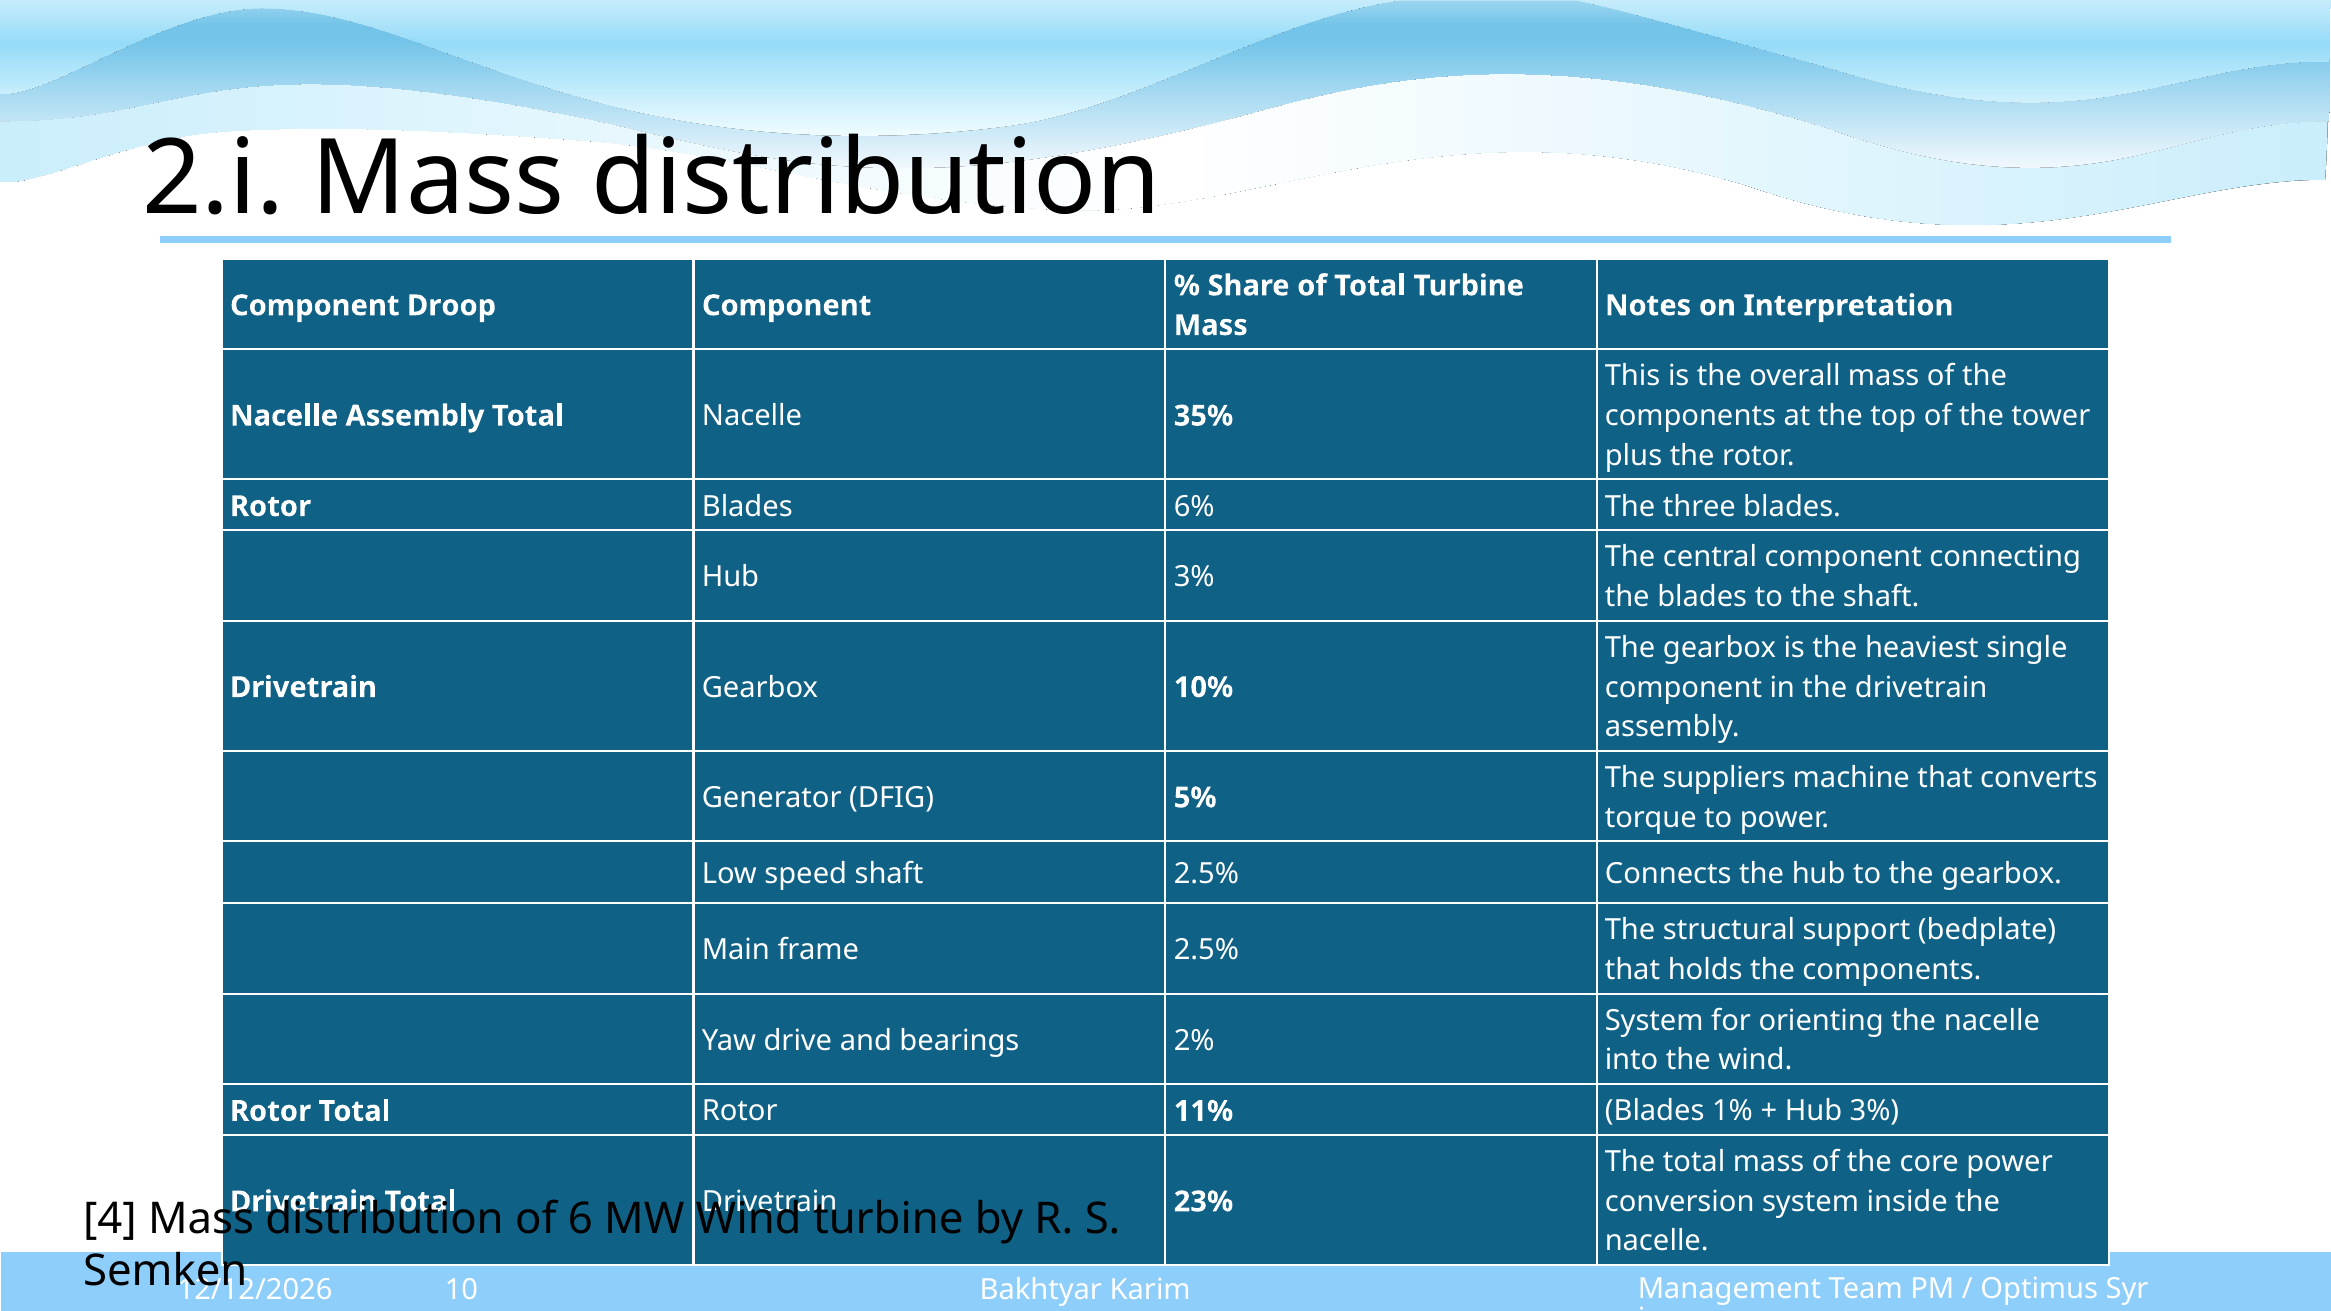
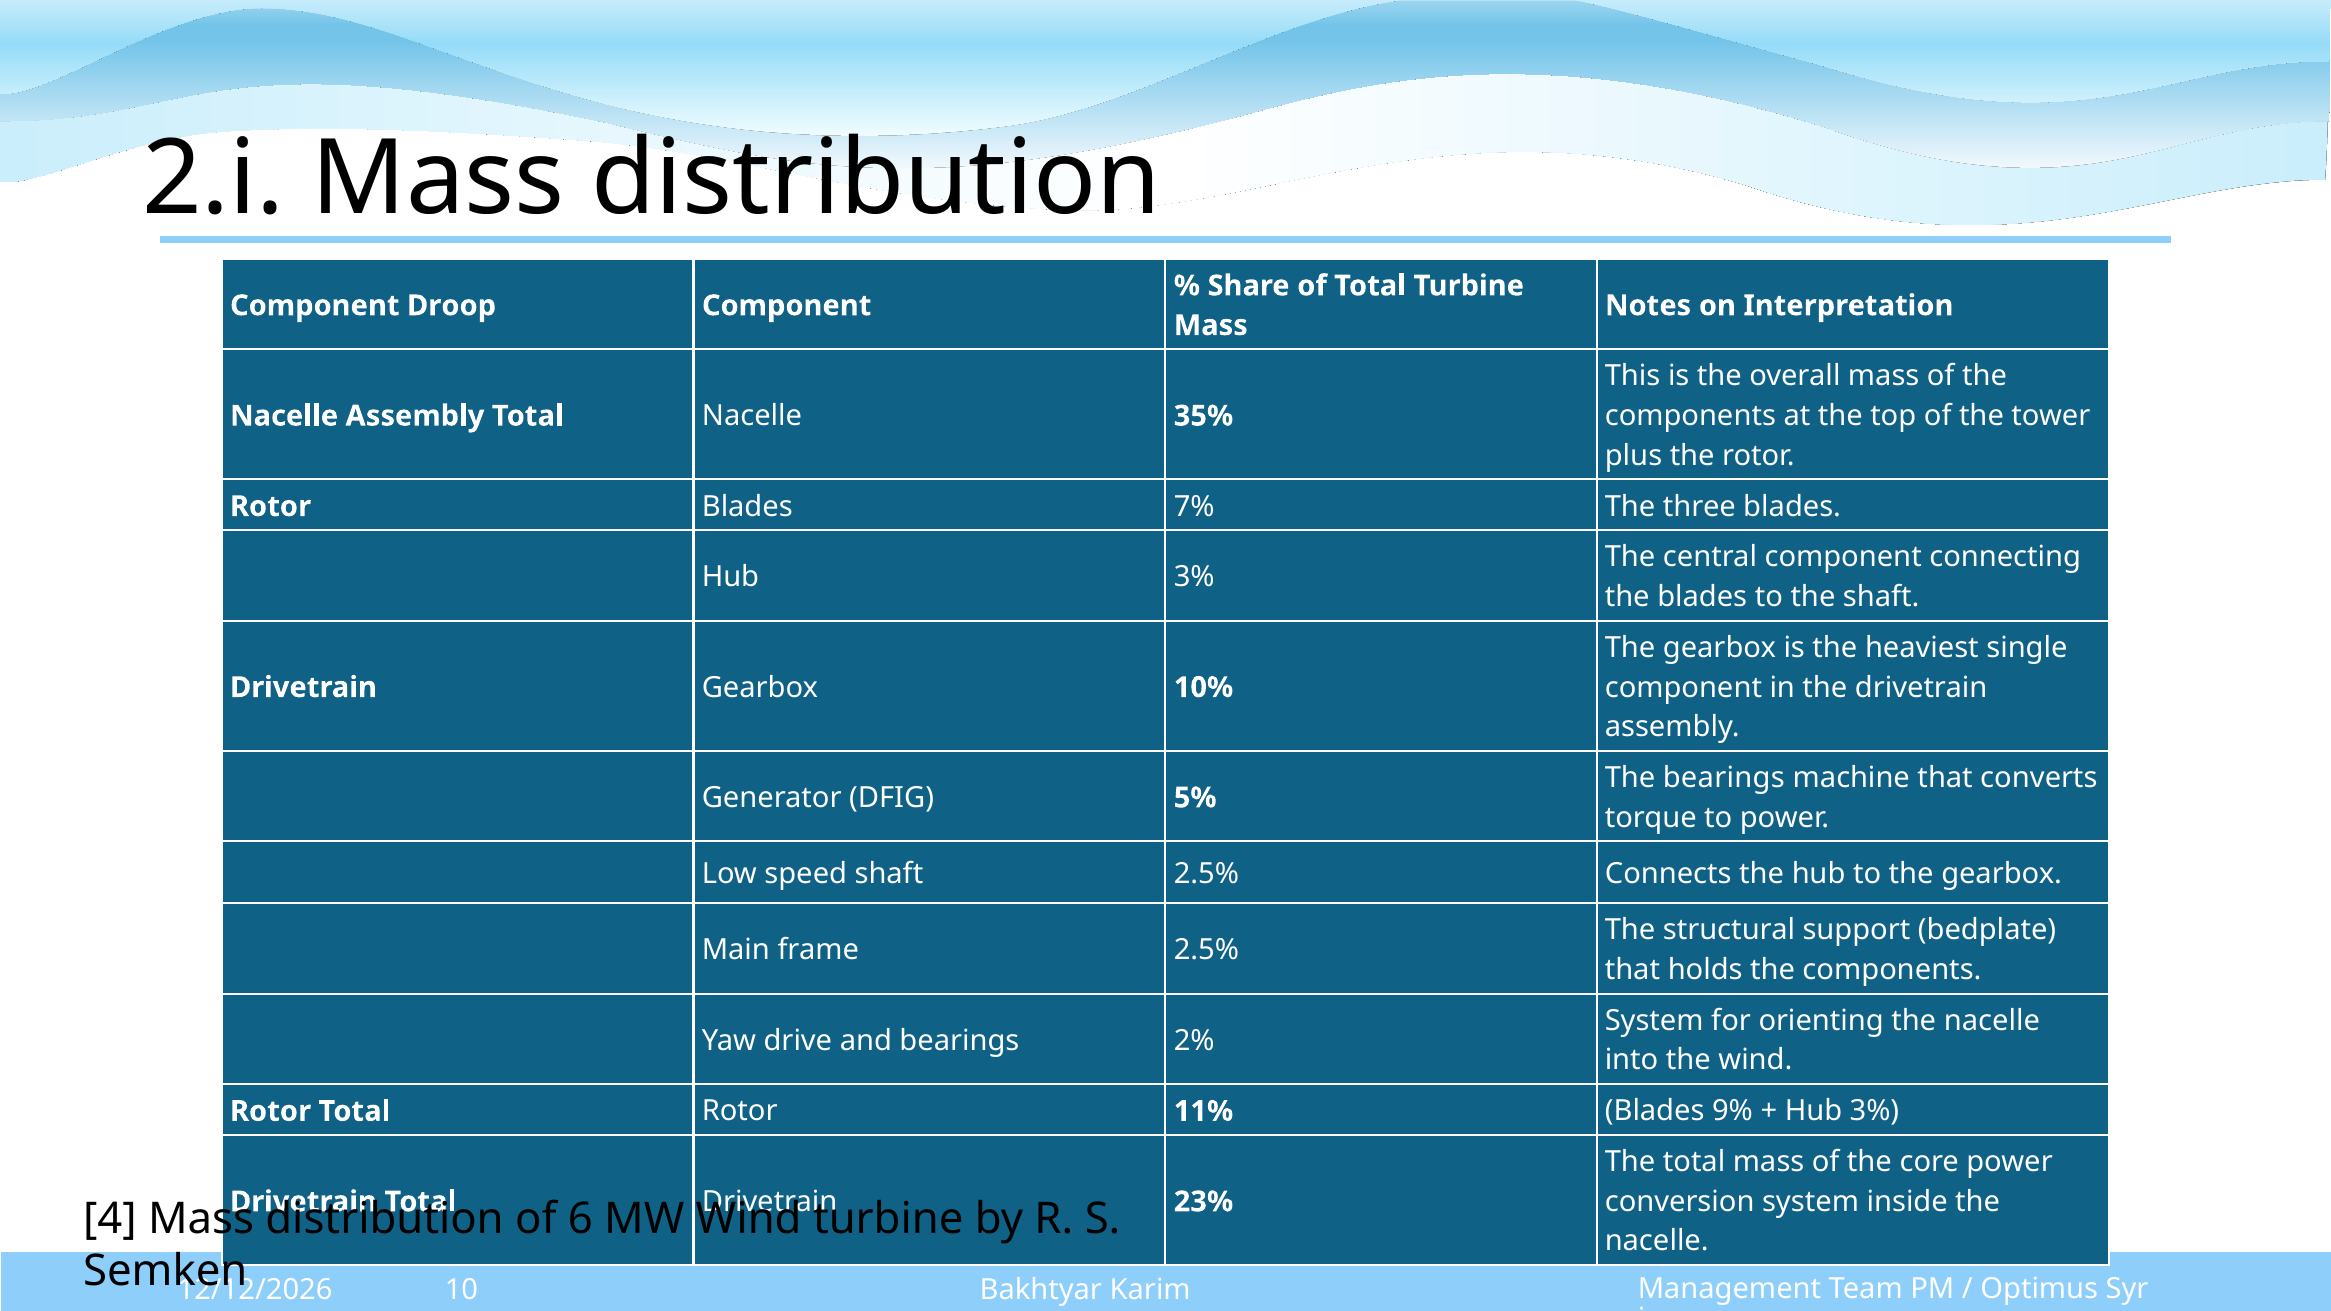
6%: 6% -> 7% (1194, 507)
The suppliers: suppliers -> bearings (1724, 778)
1%: 1% -> 9% (1732, 1111)
